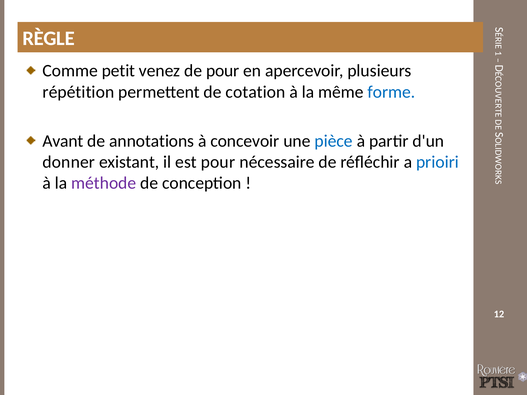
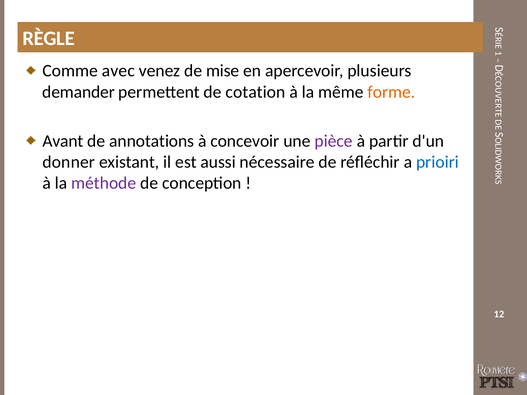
petit: petit -> avec (118, 71)
de pour: pour -> mise (223, 71)
répétition: répétition -> demander (79, 92)
forme colour: blue -> orange (391, 92)
pièce colour: blue -> purple (334, 141)
est pour: pour -> aussi (218, 162)
